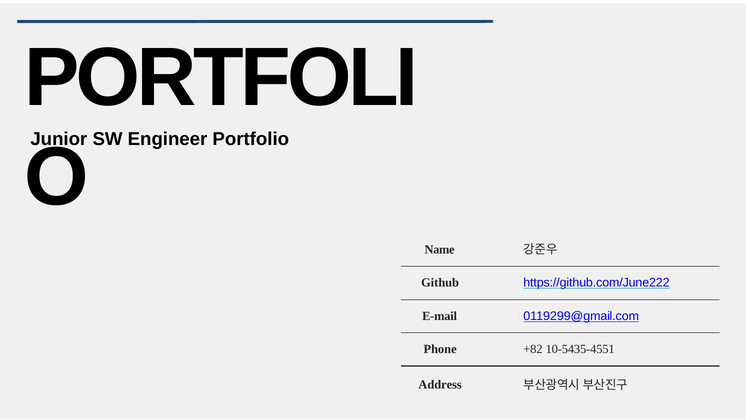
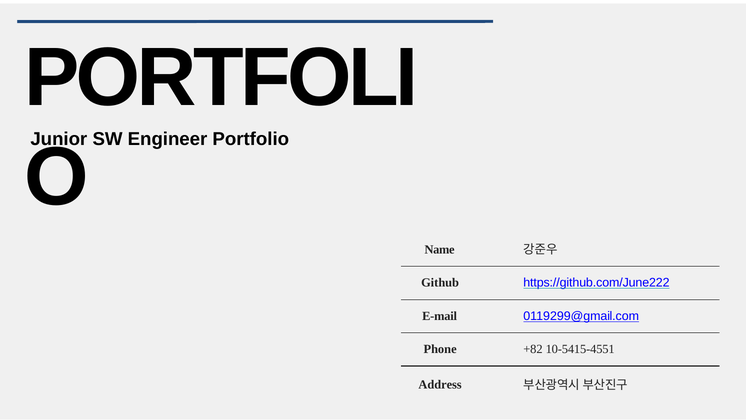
10-5435-4551: 10-5435-4551 -> 10-5415-4551 (580, 349)
